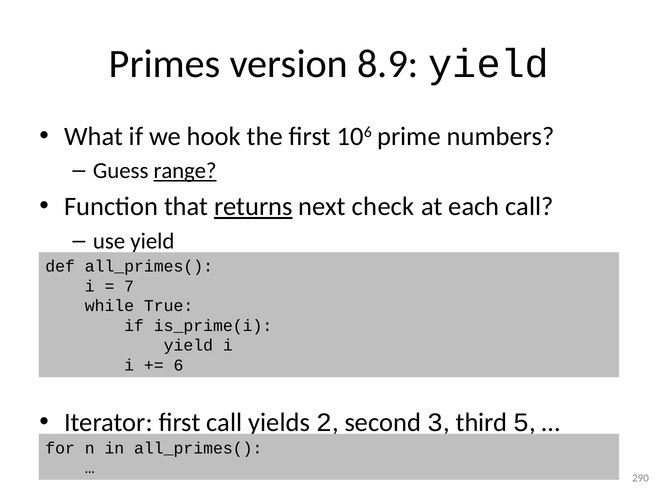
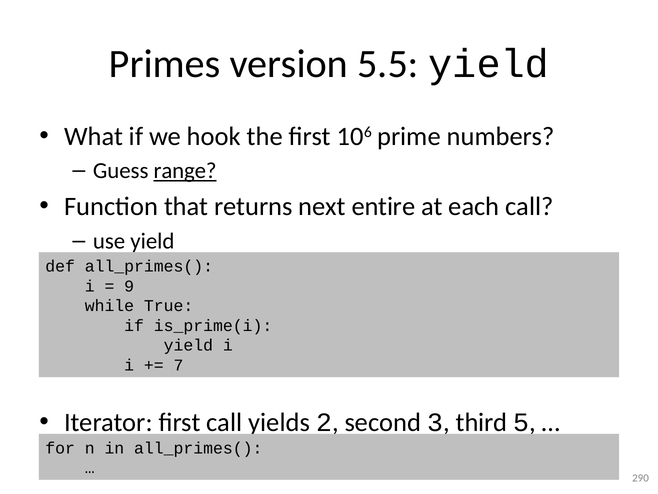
8.9: 8.9 -> 5.5 (388, 64)
returns underline: present -> none (253, 206)
check: check -> entire (383, 206)
7: 7 -> 9 (129, 286)
6: 6 -> 7 (179, 365)
